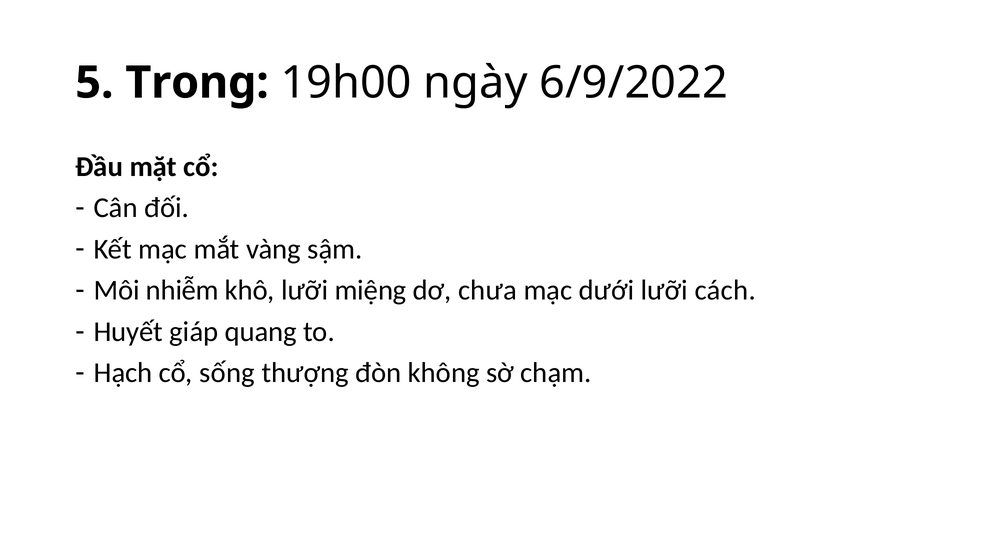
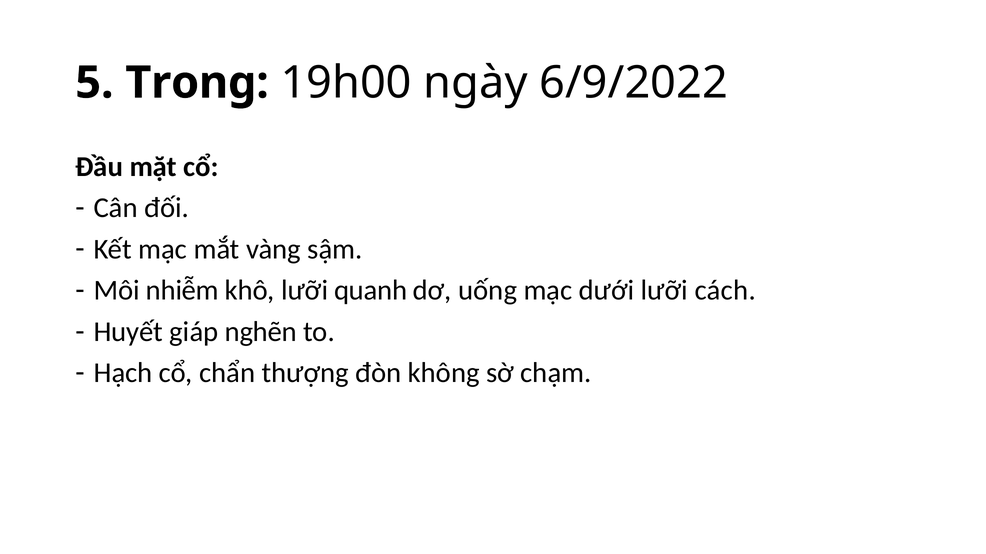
miệng: miệng -> quanh (371, 291)
chưa: chưa -> uống (488, 291)
quang: quang -> nghẽn (261, 332)
sống: sống -> chẩn (227, 373)
